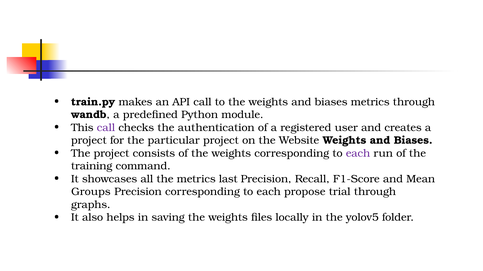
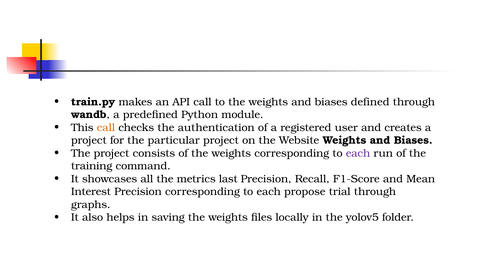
biases metrics: metrics -> defined (370, 102)
call colour: purple -> orange (106, 128)
Groups: Groups -> Interest (91, 192)
